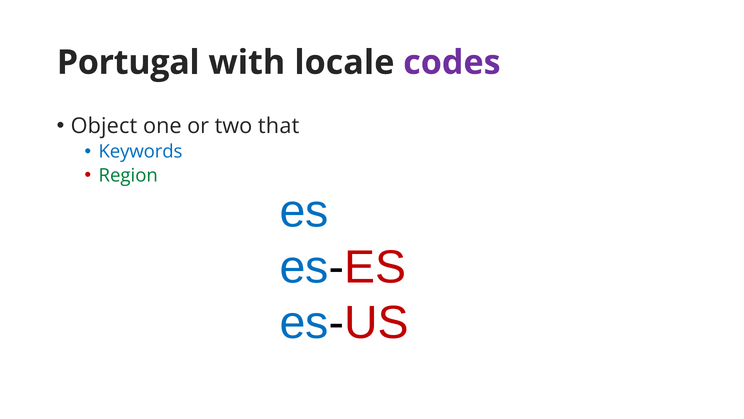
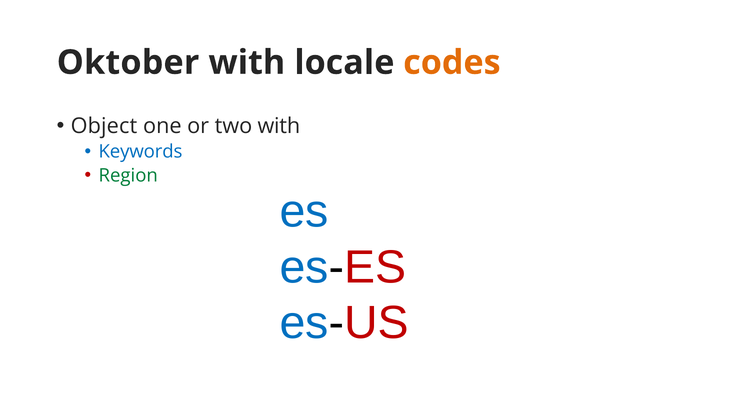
Portugal: Portugal -> Oktober (128, 62)
codes colour: purple -> orange (452, 62)
two that: that -> with (279, 126)
